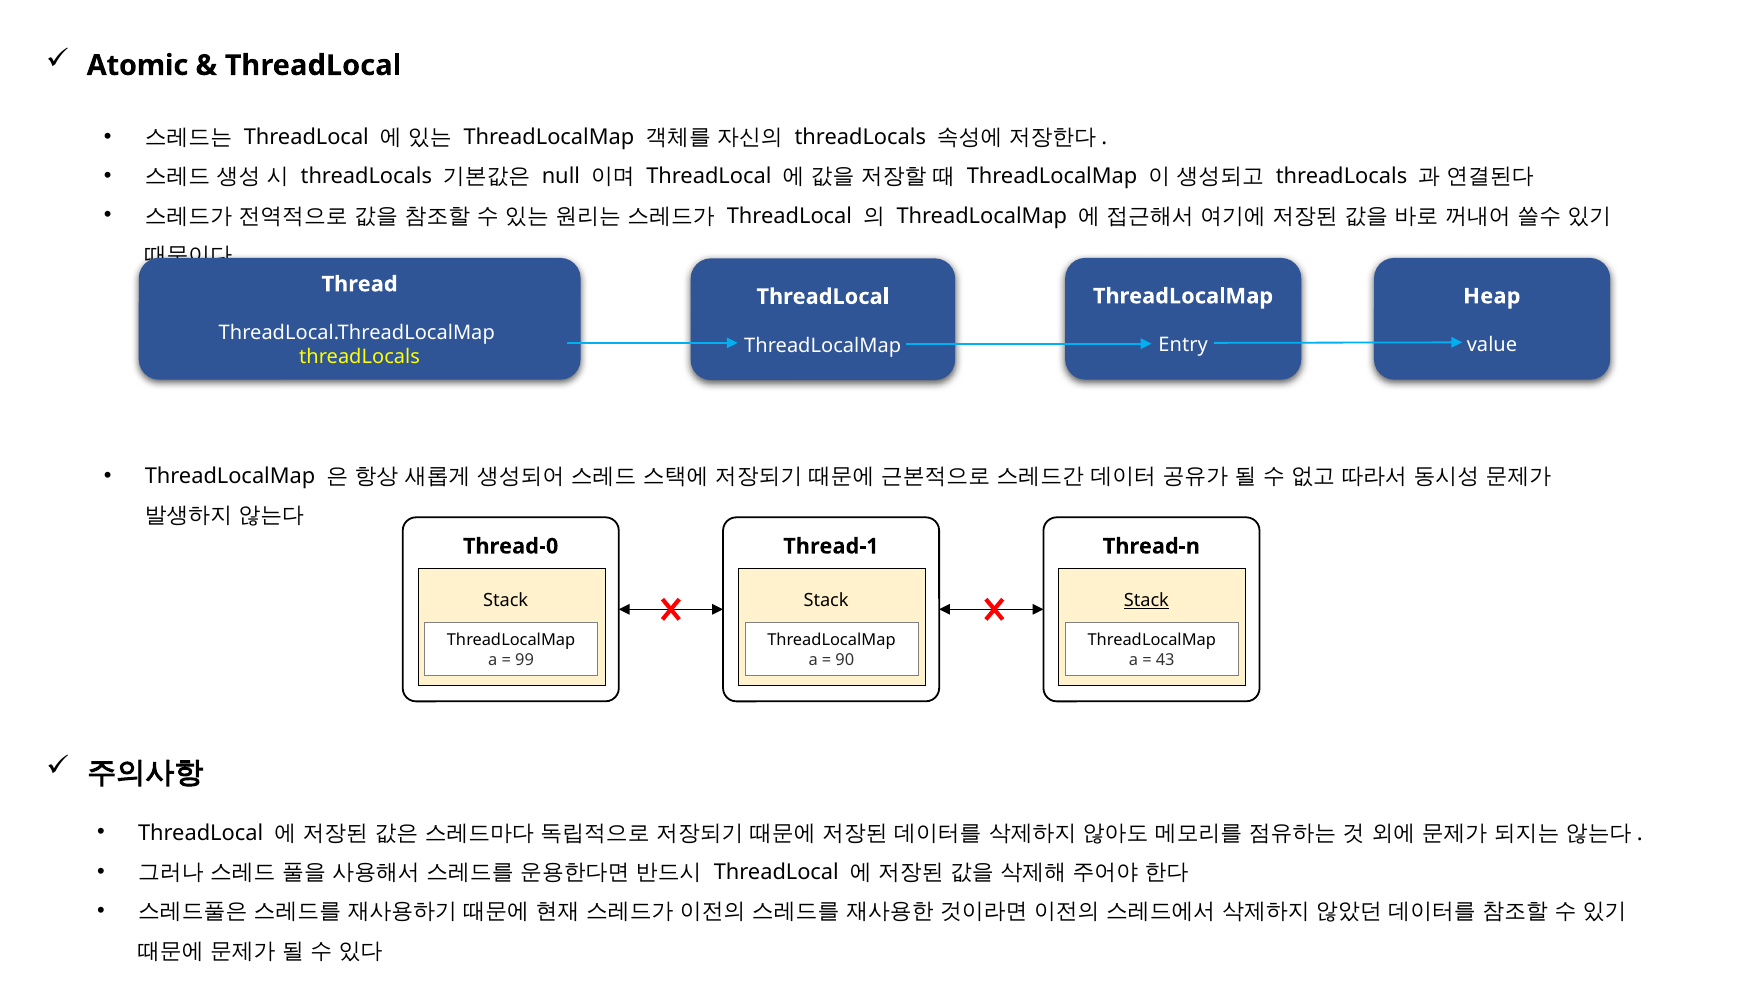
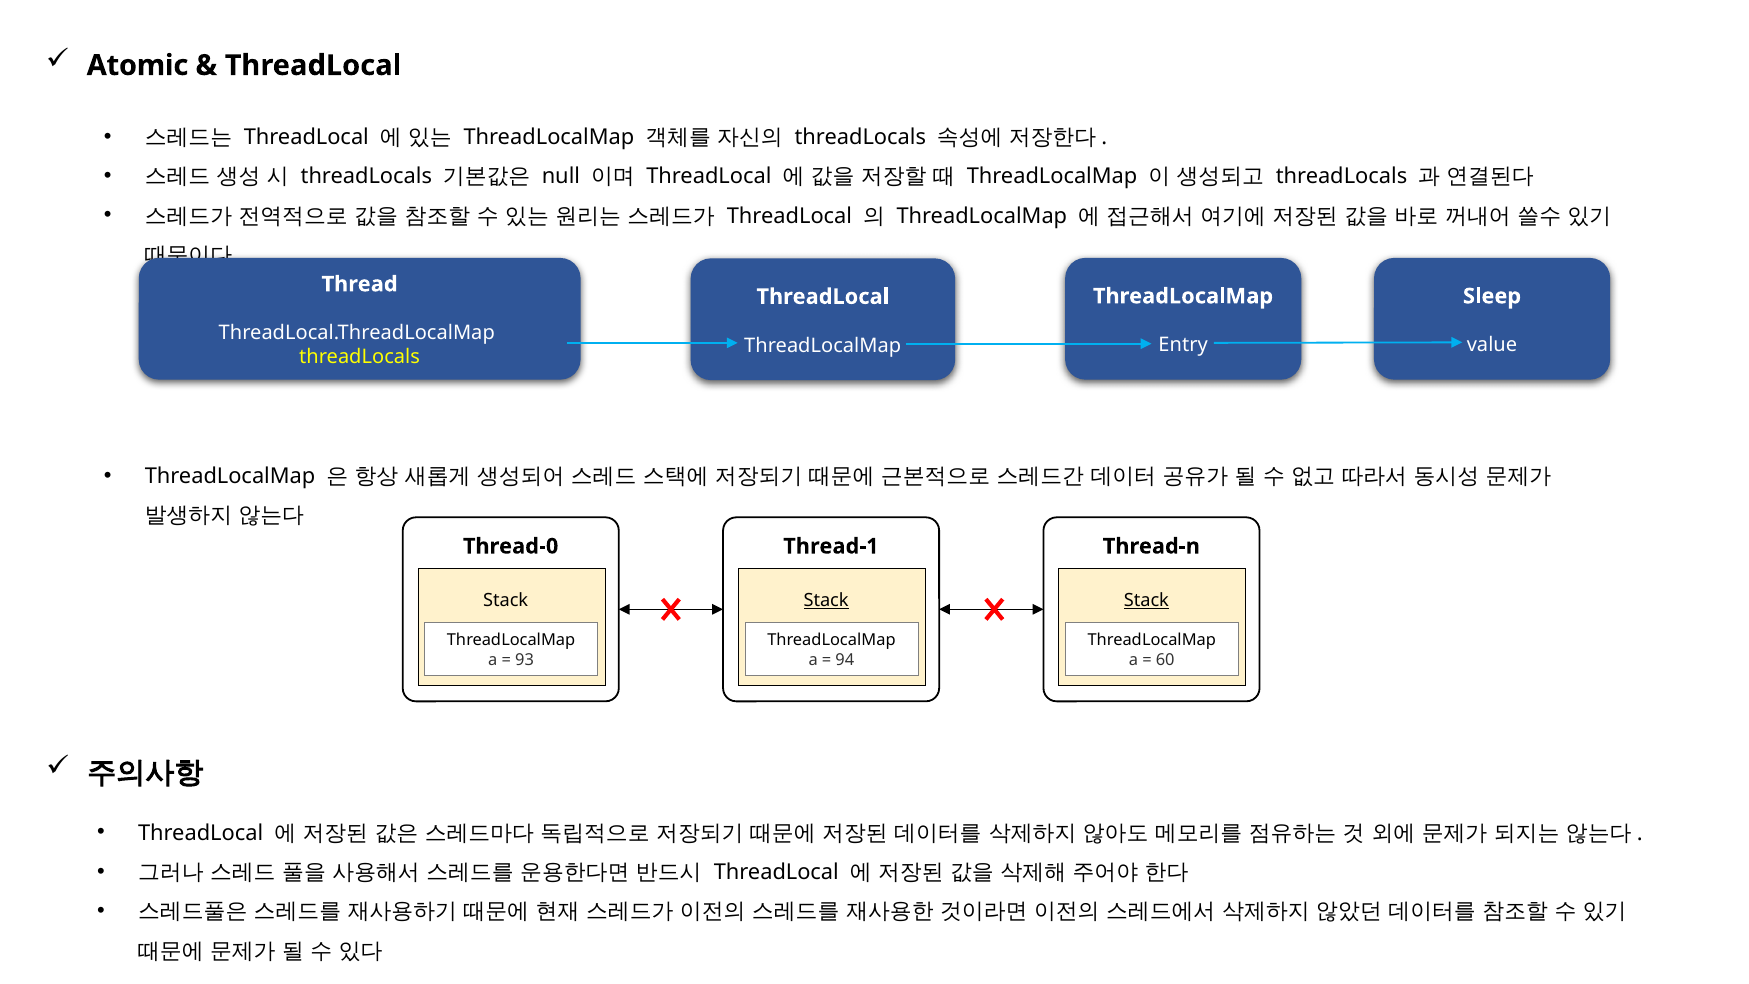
Heap: Heap -> Sleep (1492, 296)
Stack underline: none -> present (826, 600)
99: 99 -> 93 (525, 660)
90: 90 -> 94 (845, 660)
43: 43 -> 60 (1165, 660)
